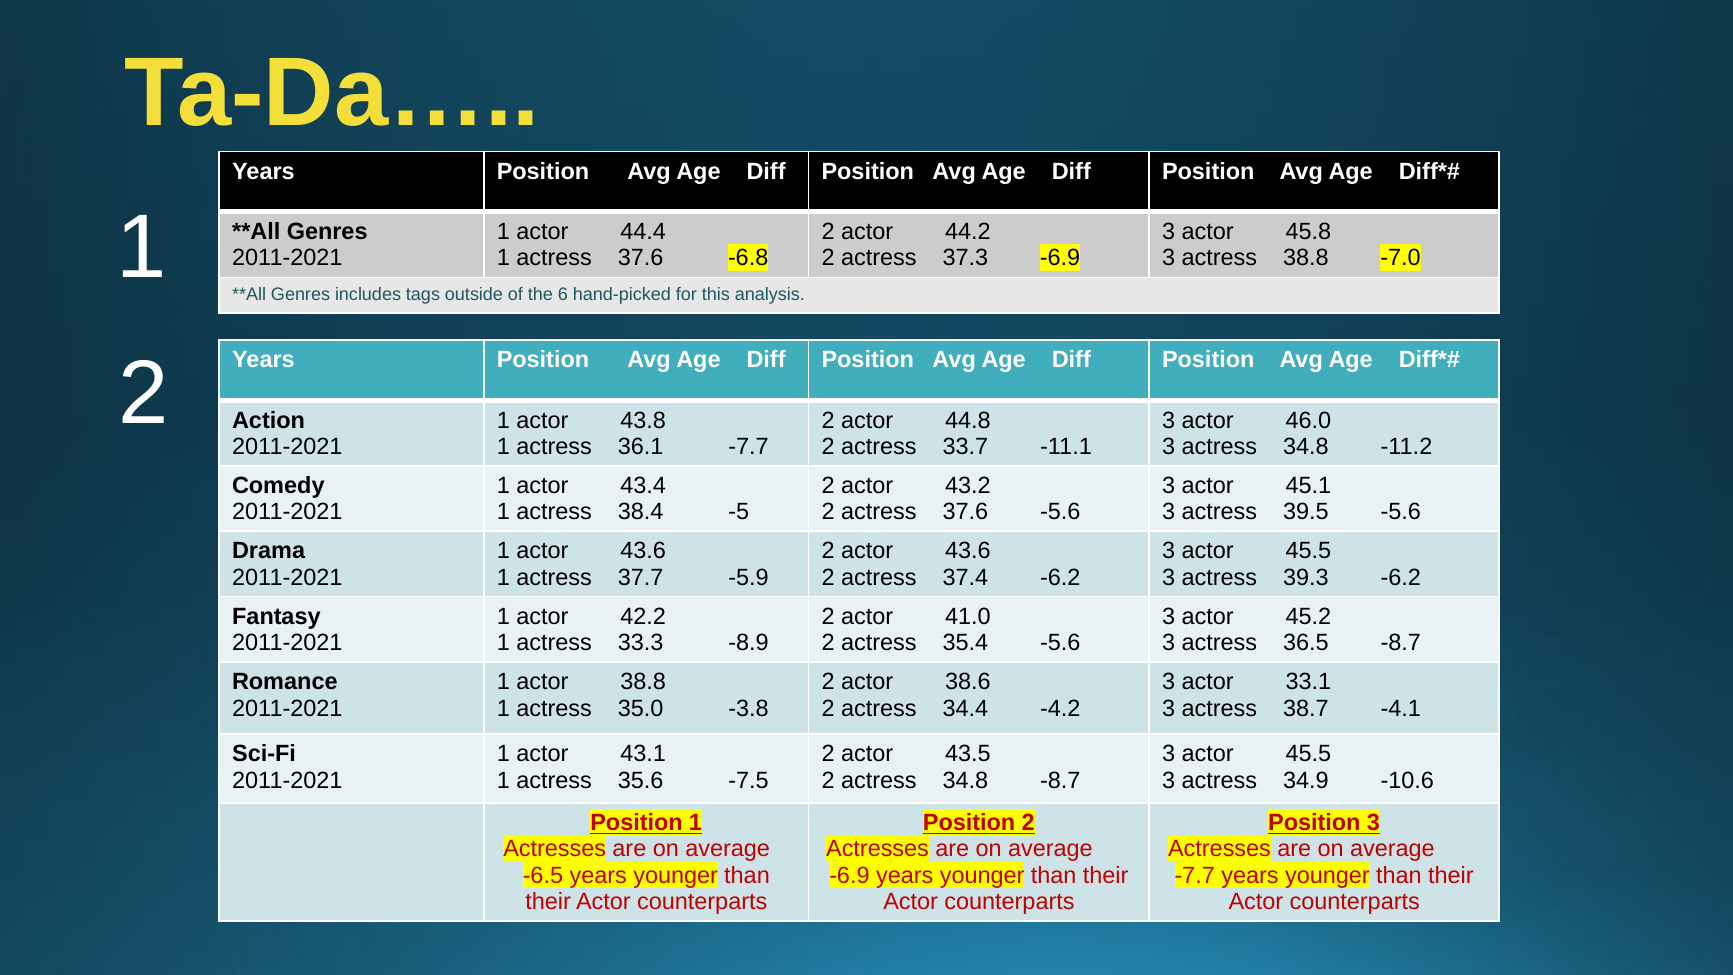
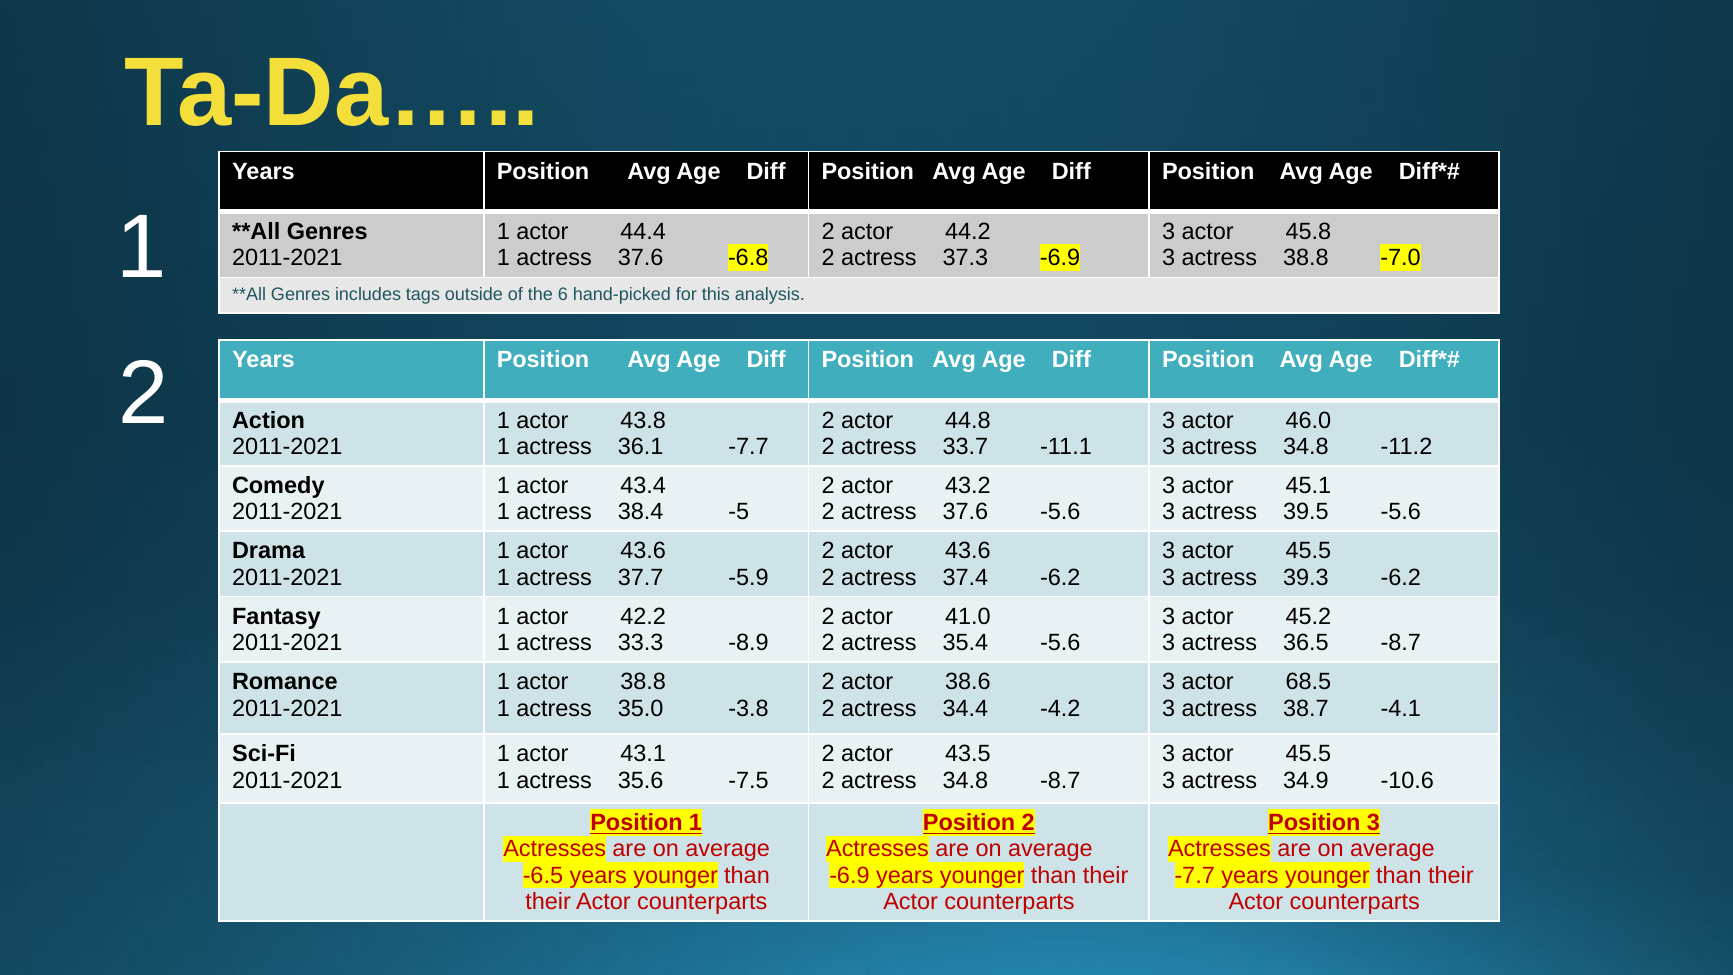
33.1: 33.1 -> 68.5 (1308, 682)
